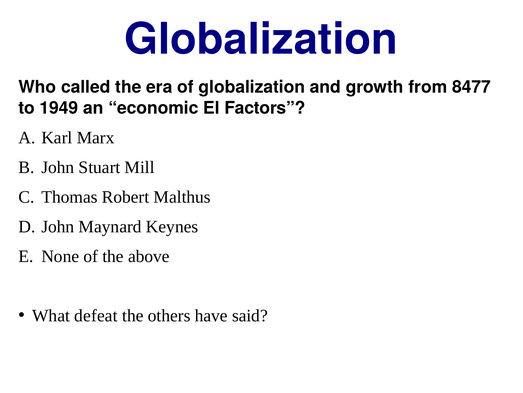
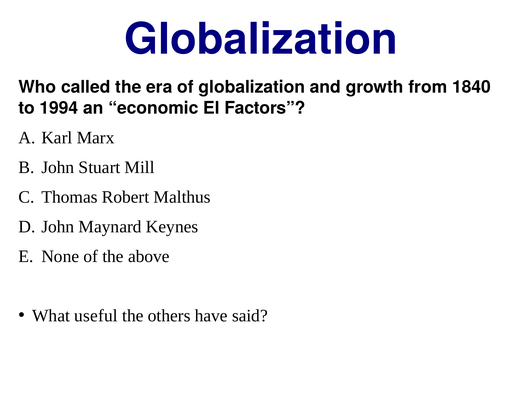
8477: 8477 -> 1840 (471, 87)
1949: 1949 -> 1994 (59, 108)
defeat: defeat -> useful (96, 315)
